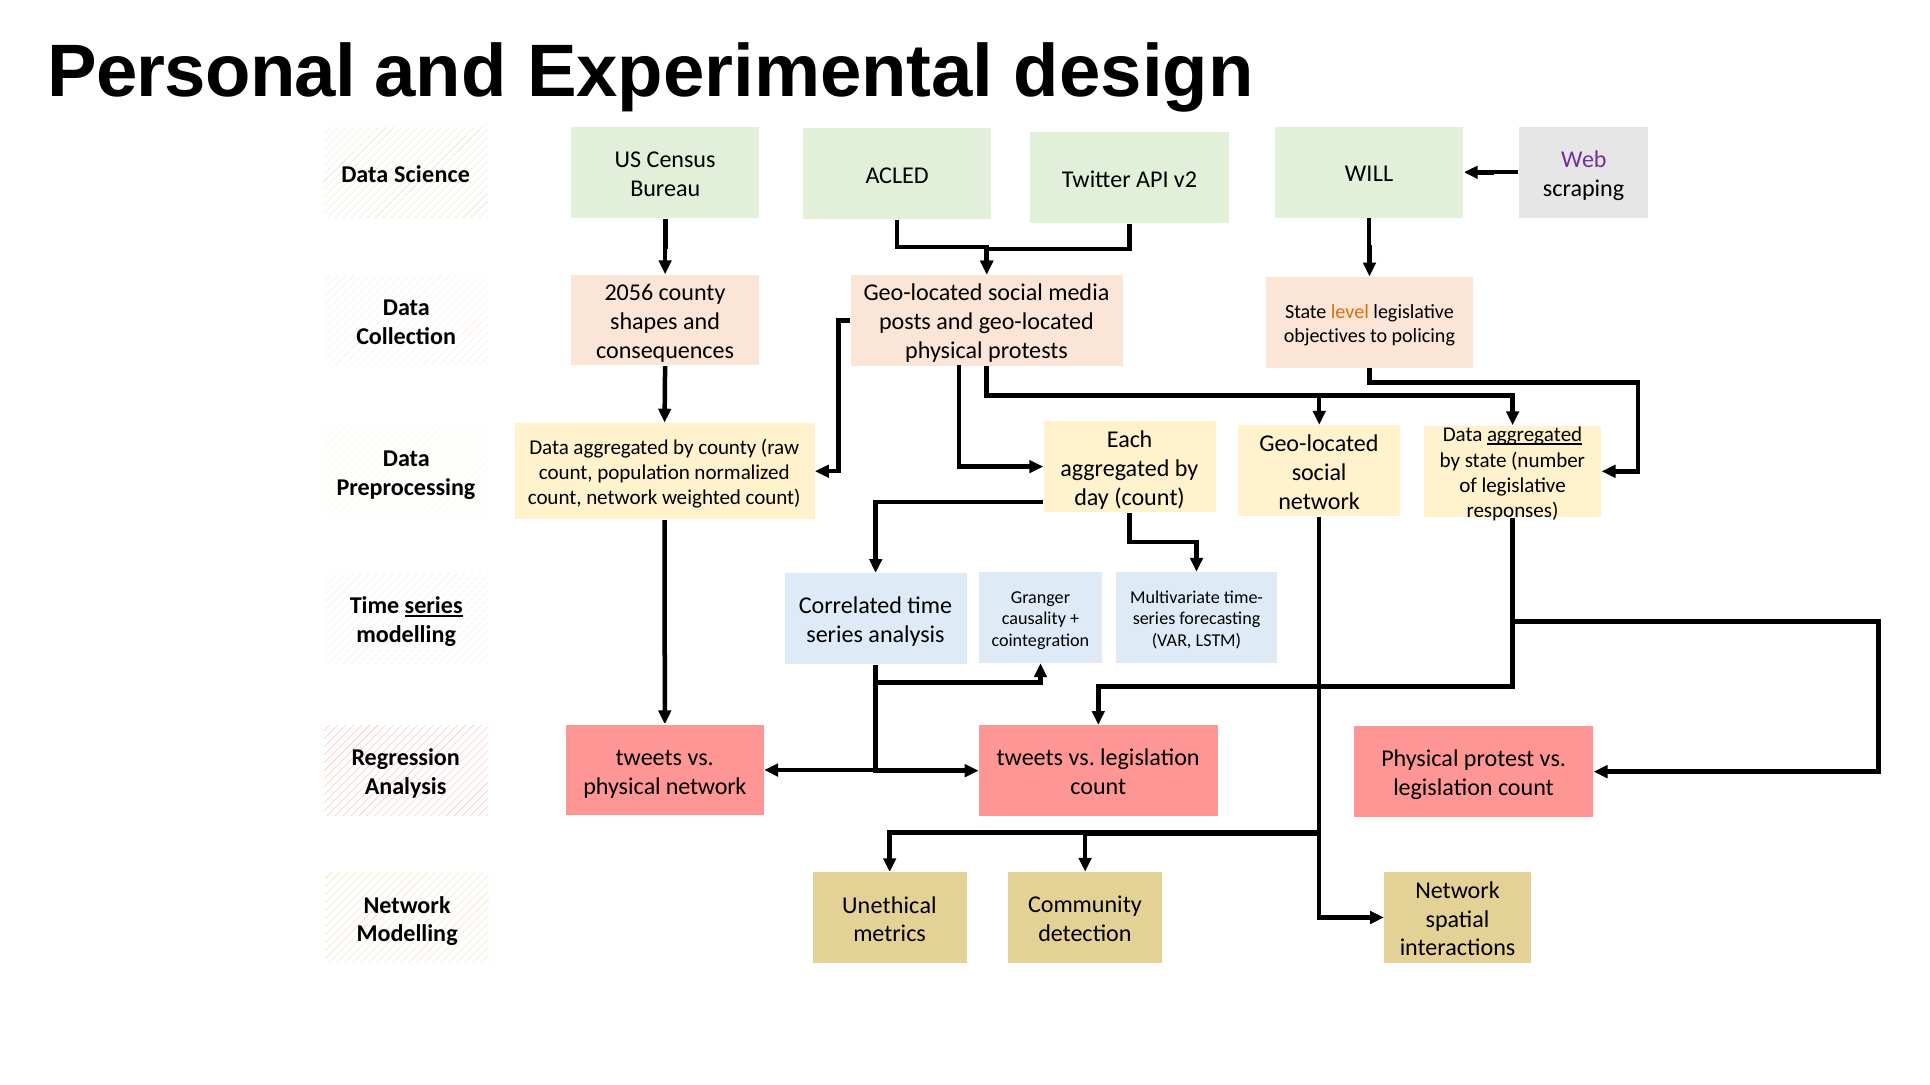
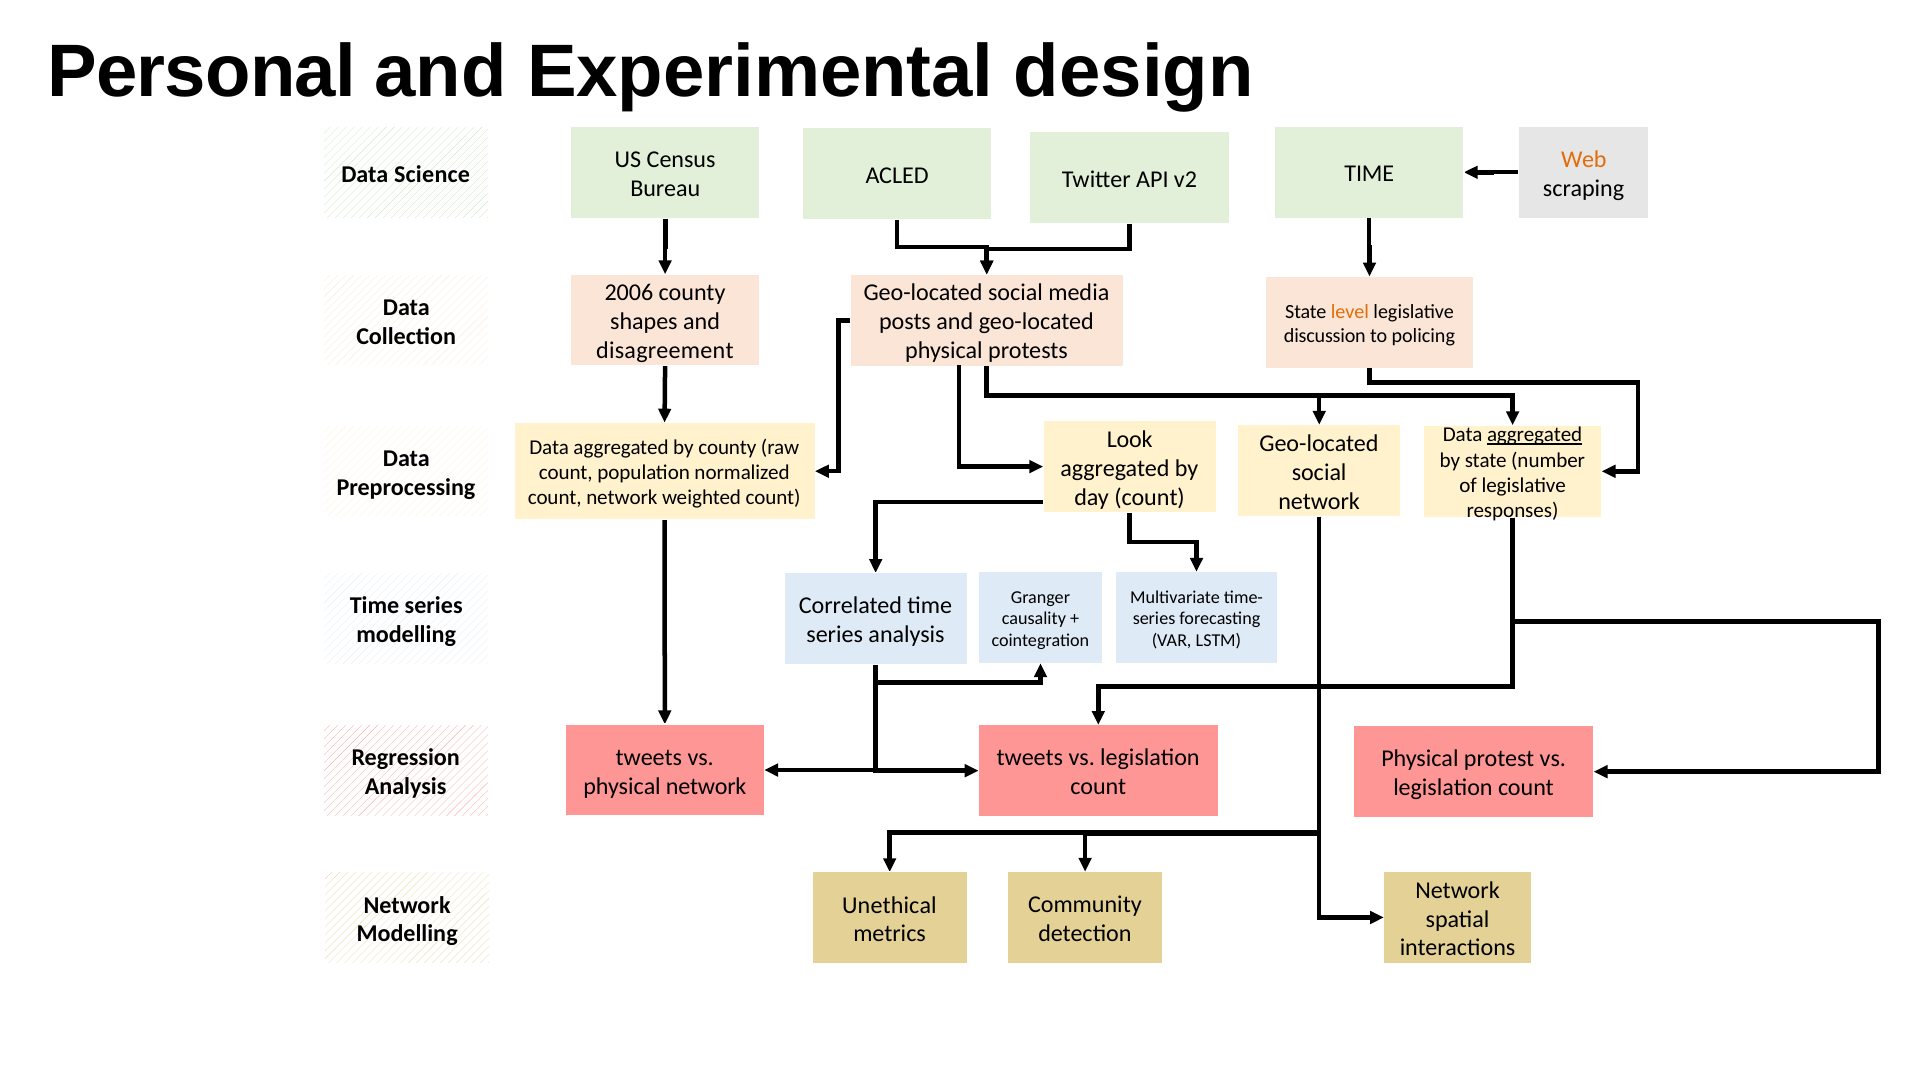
Web colour: purple -> orange (1584, 159)
WILL: WILL -> TIME (1369, 174)
2056: 2056 -> 2006 (629, 293)
objectives: objectives -> discussion (1325, 336)
consequences: consequences -> disagreement (665, 351)
Each: Each -> Look (1130, 440)
series underline: present -> none (434, 606)
